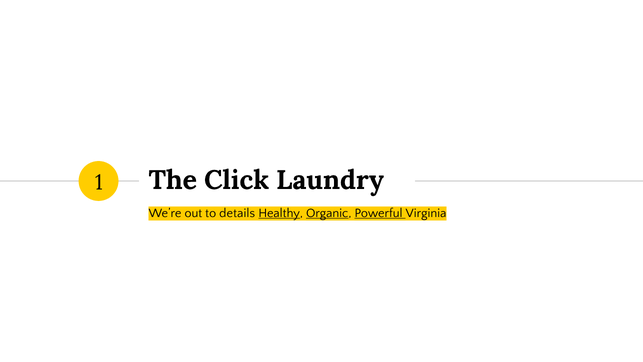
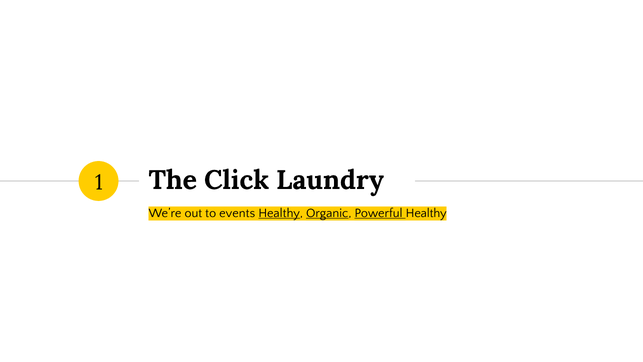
details: details -> events (237, 213)
Powerful Virginia: Virginia -> Healthy (426, 213)
